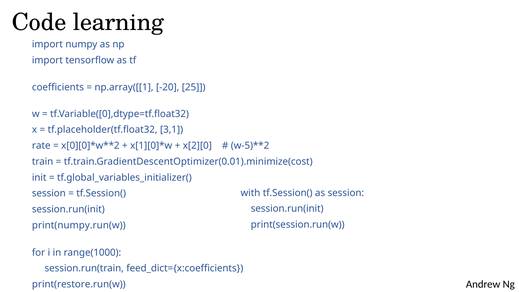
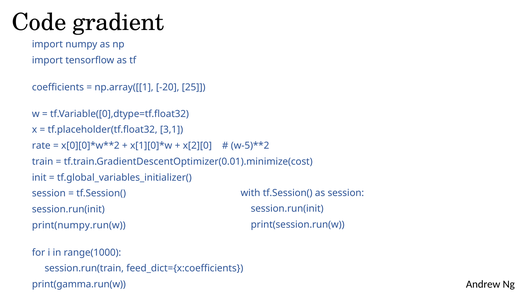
learning: learning -> gradient (118, 22)
print(restore.run(w: print(restore.run(w -> print(gamma.run(w (79, 284)
